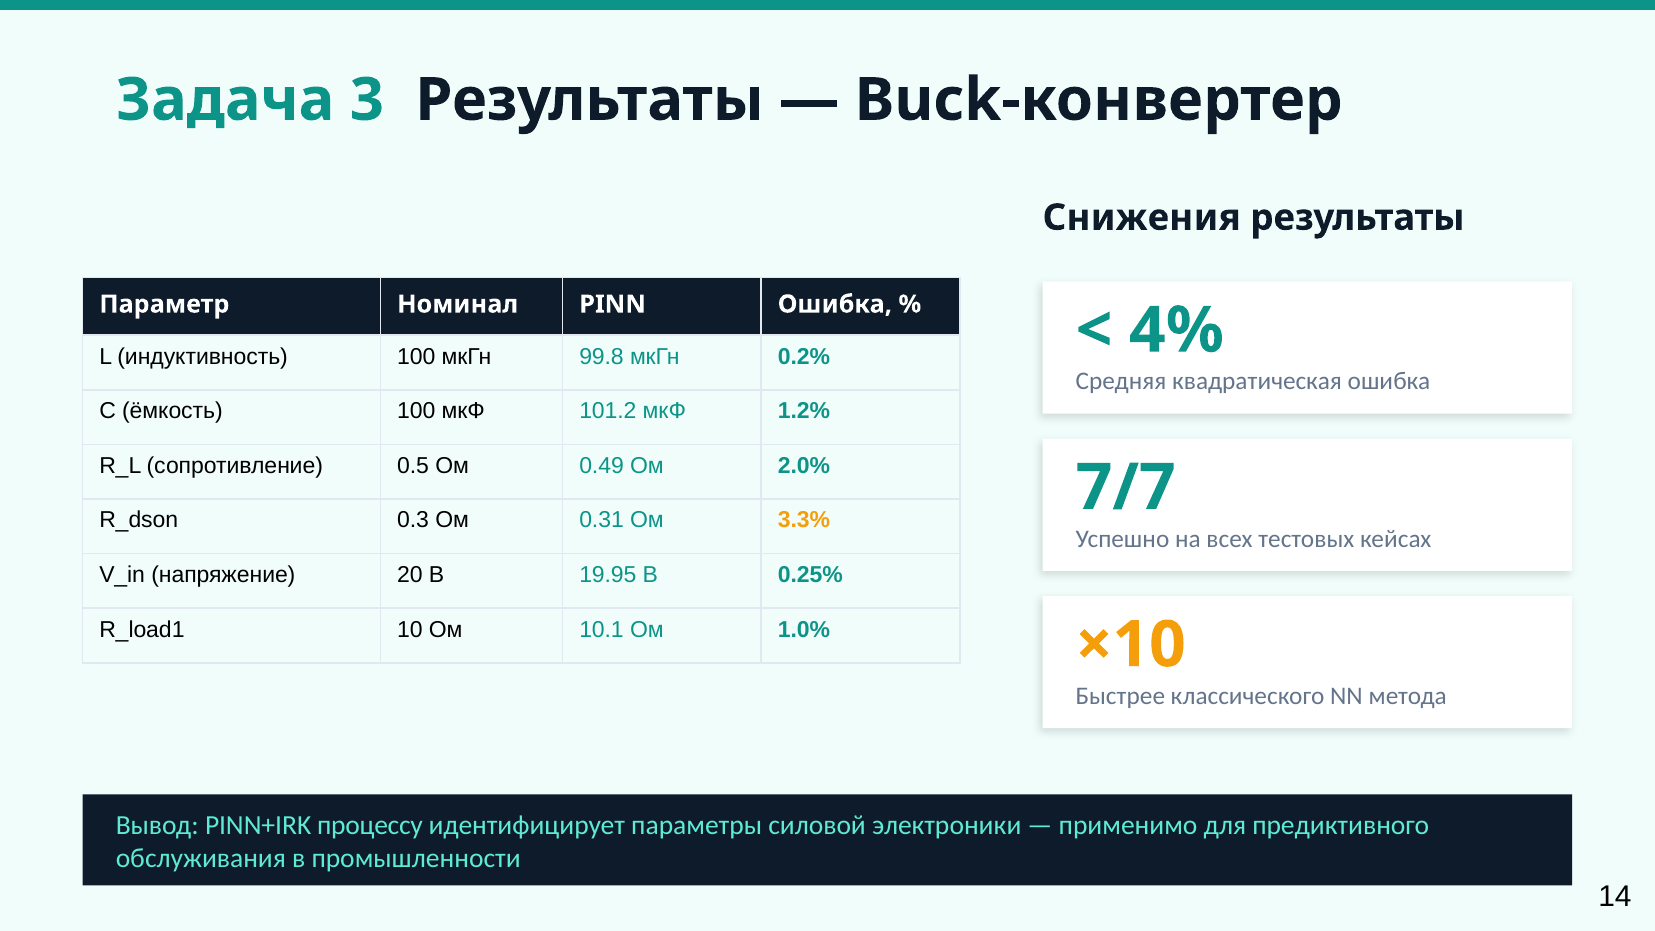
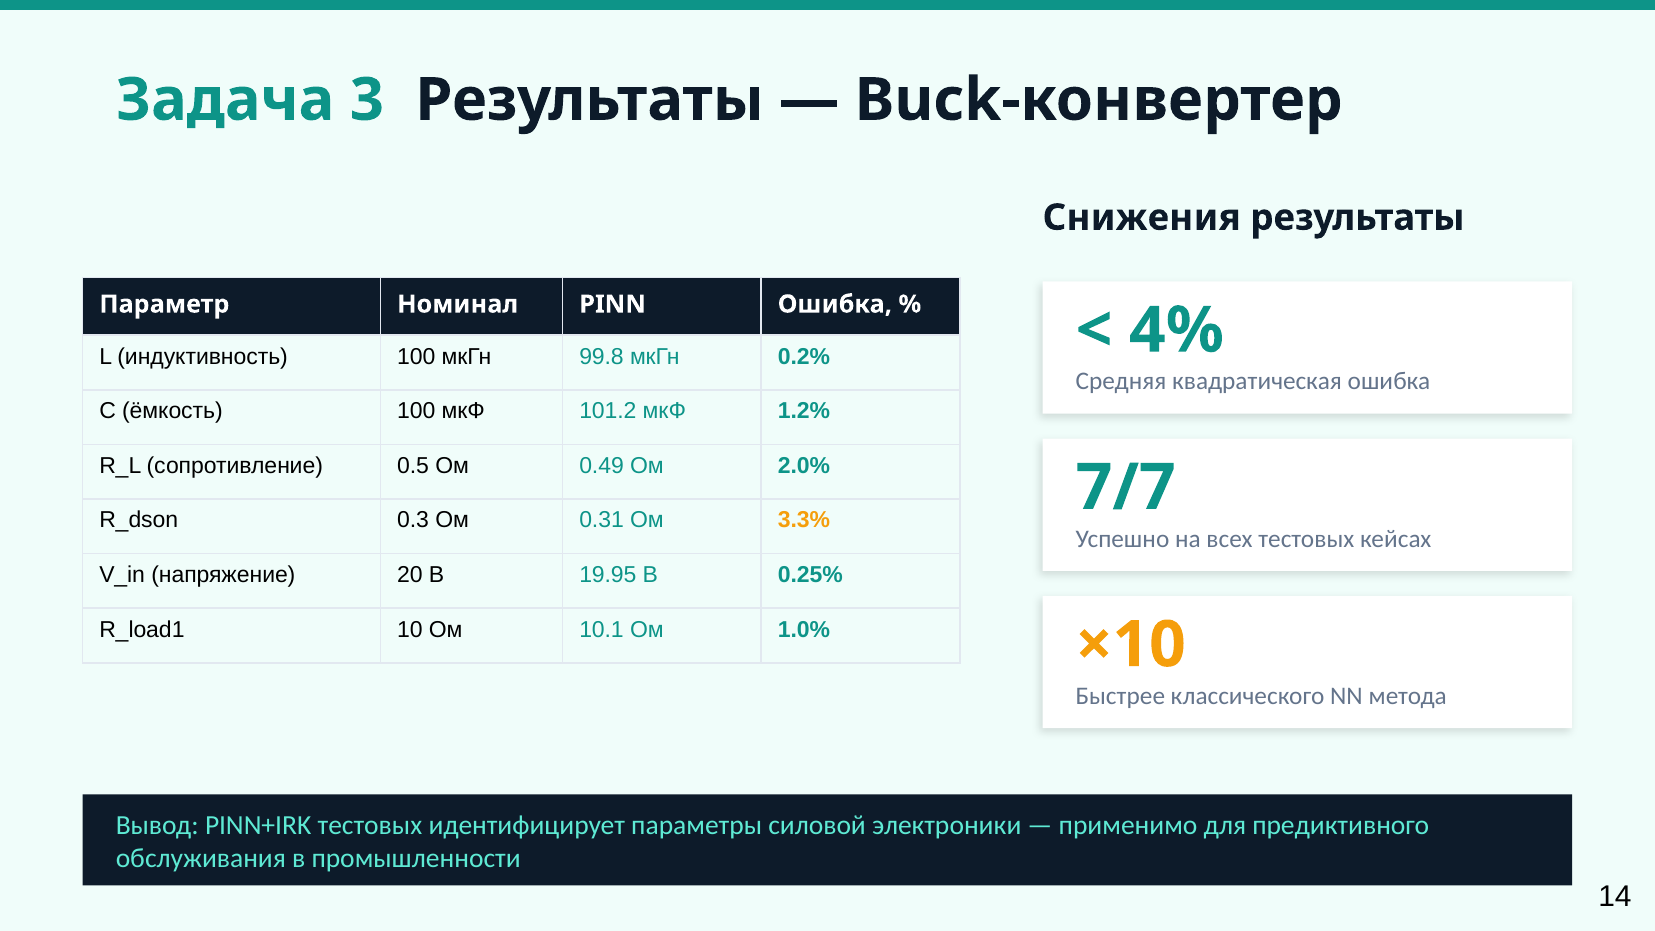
PINN+IRK процессу: процессу -> тестовых (370, 825)
